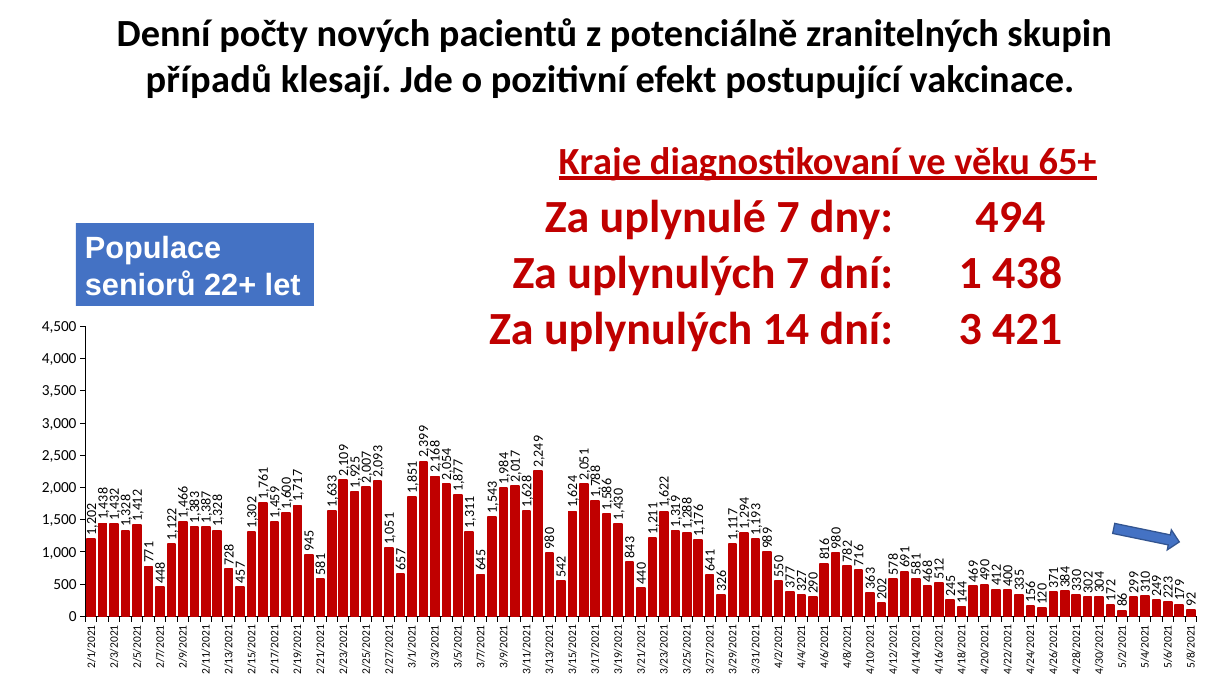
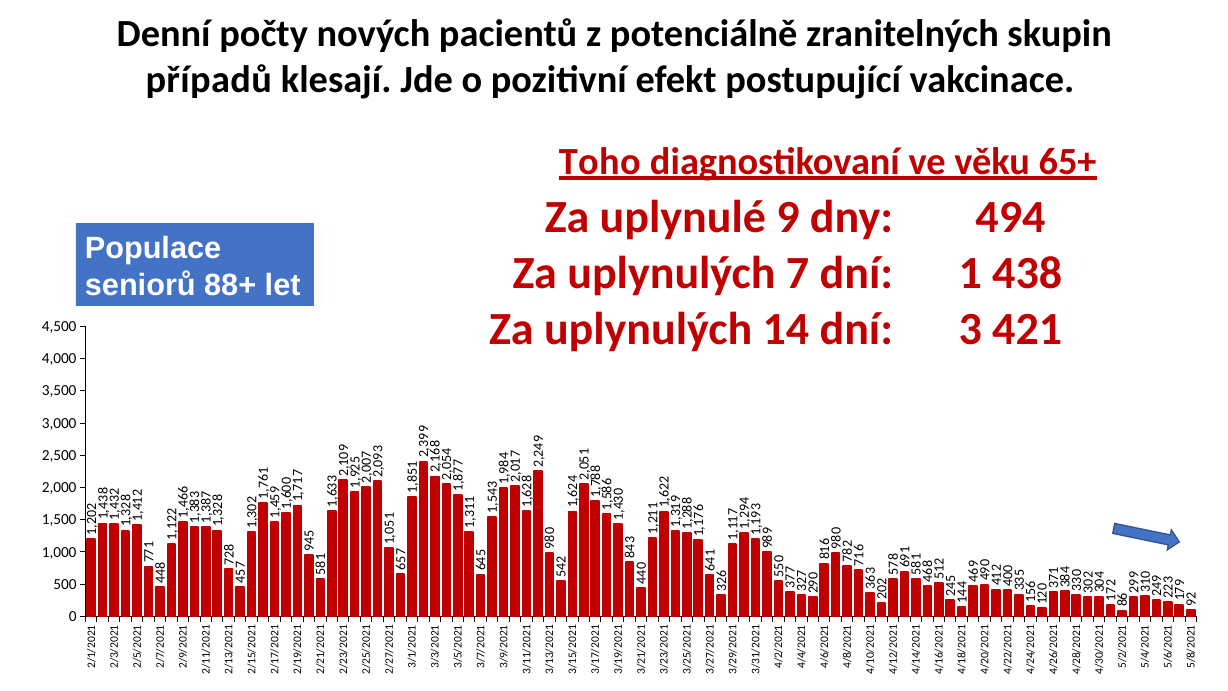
Kraje: Kraje -> Toho (600, 161)
uplynulé 7: 7 -> 9 (788, 218)
22+: 22+ -> 88+ (230, 285)
